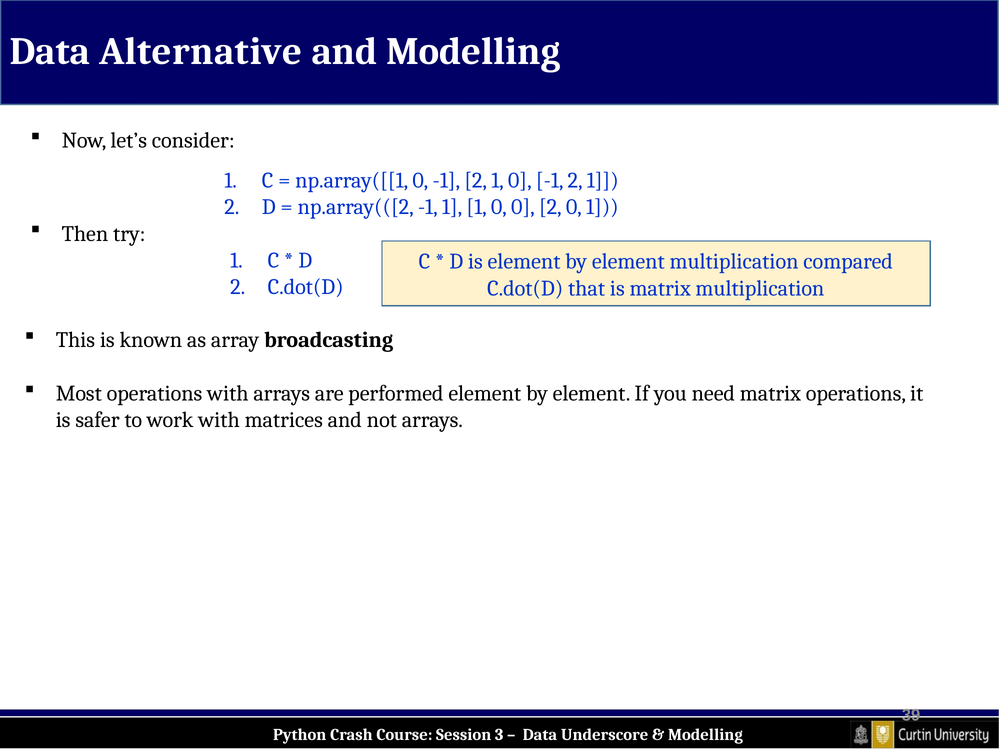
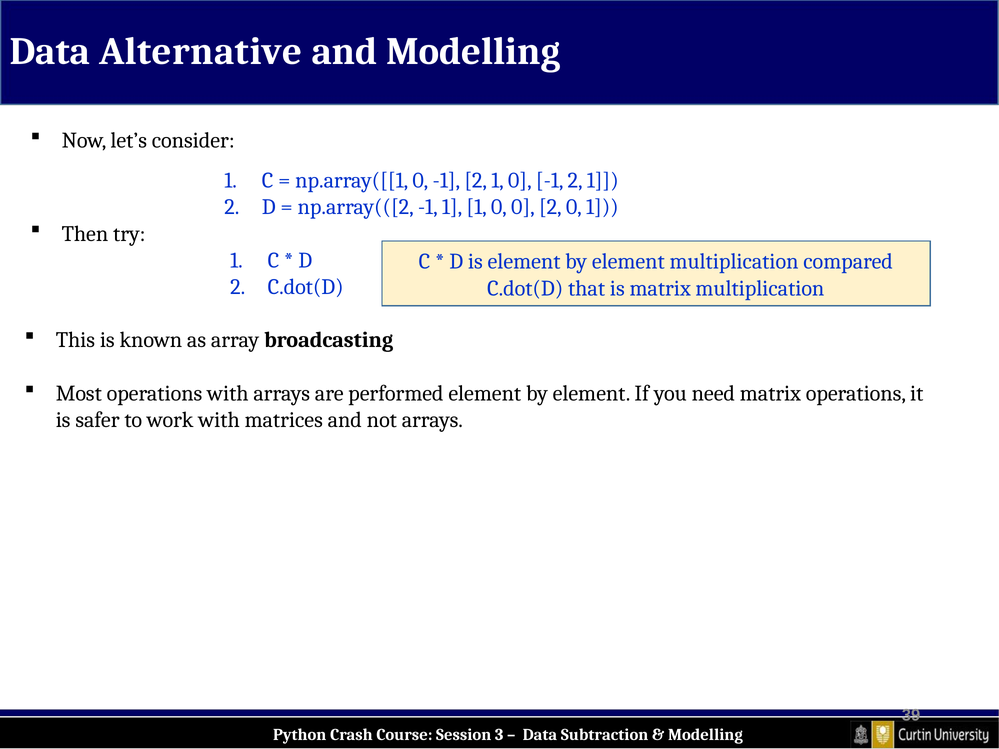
Underscore: Underscore -> Subtraction (605, 735)
